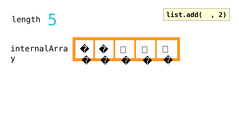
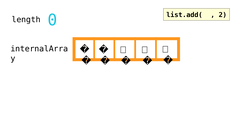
5: 5 -> 0 (52, 20)
